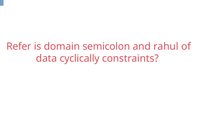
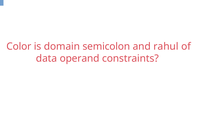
Refer: Refer -> Color (19, 46)
cyclically: cyclically -> operand (80, 58)
